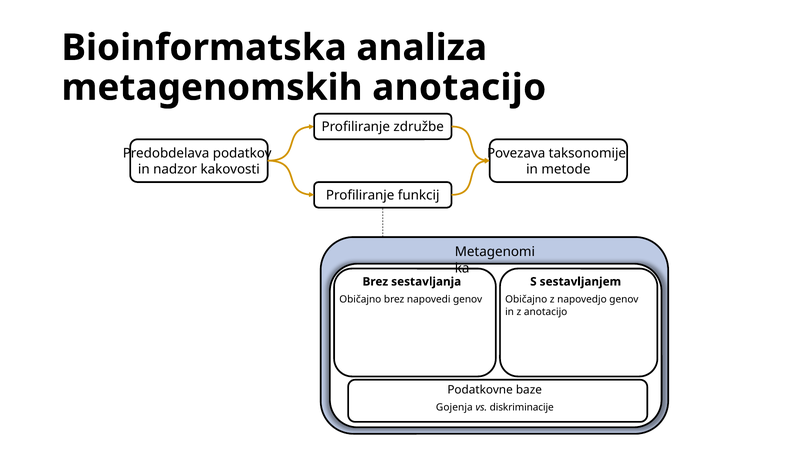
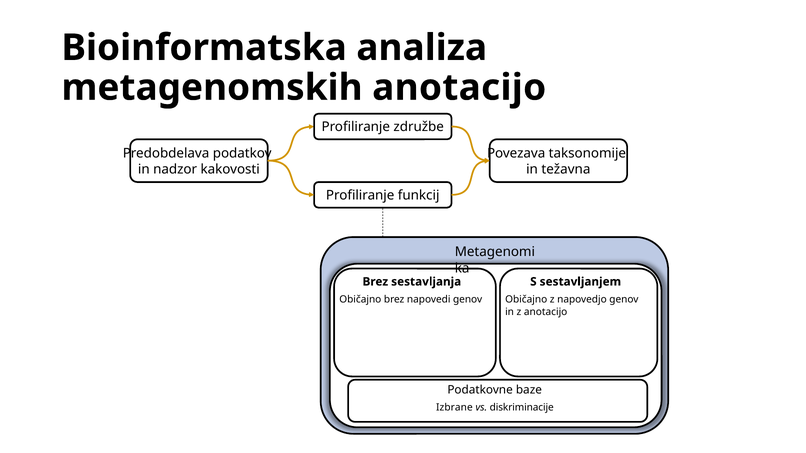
metode: metode -> težavna (566, 170)
Gojenja: Gojenja -> Izbrane (454, 408)
